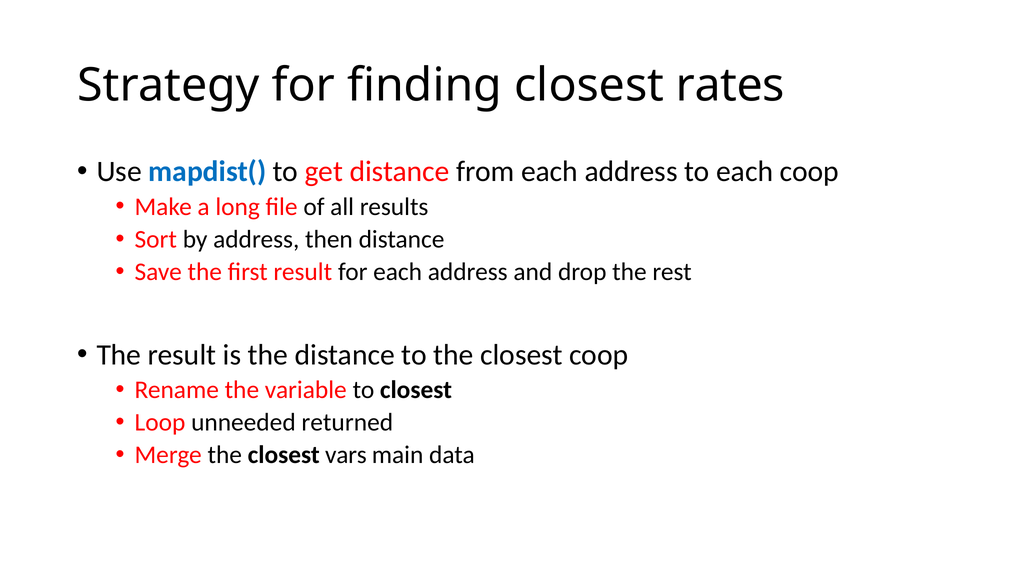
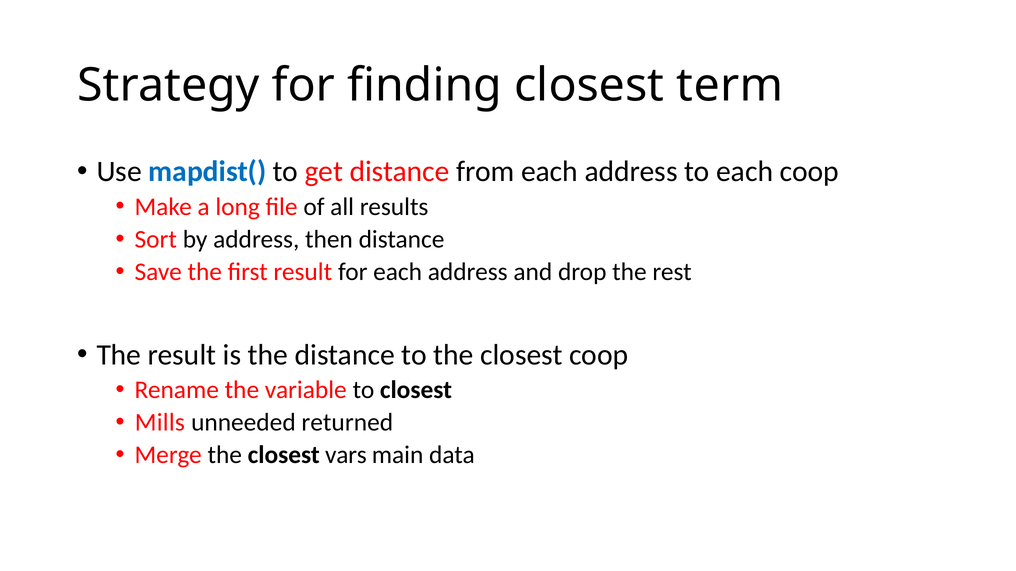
rates: rates -> term (730, 85)
Loop: Loop -> Mills (160, 423)
